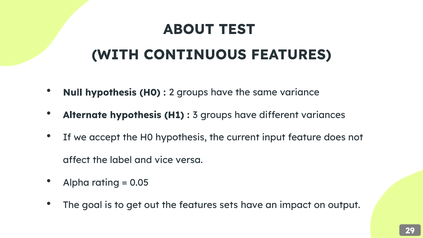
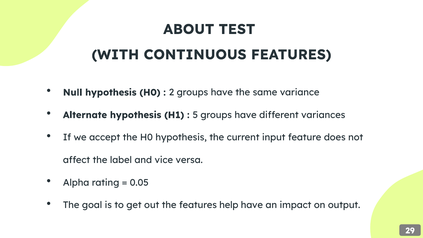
3: 3 -> 5 (195, 115)
sets: sets -> help (229, 205)
